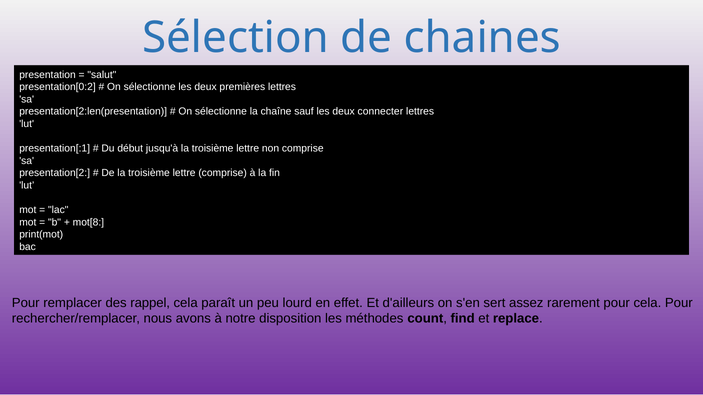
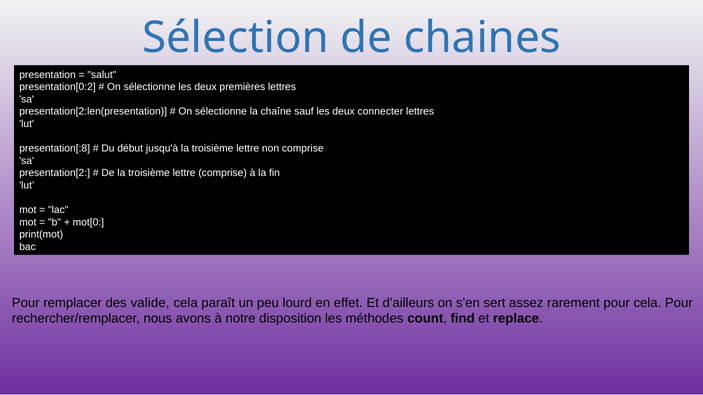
presentation[:1: presentation[:1 -> presentation[:8 (55, 149)
mot[8: mot[8 -> mot[0 (88, 222)
rappel: rappel -> valide (150, 303)
